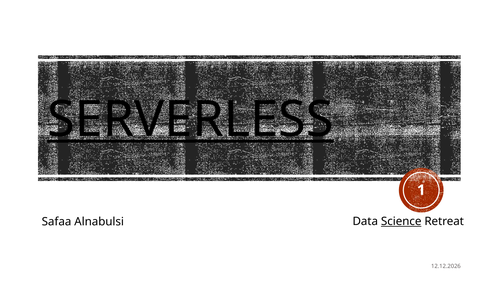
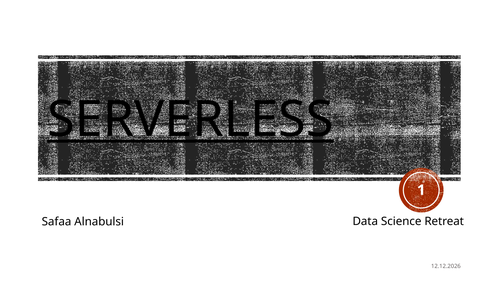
Science underline: present -> none (401, 222)
